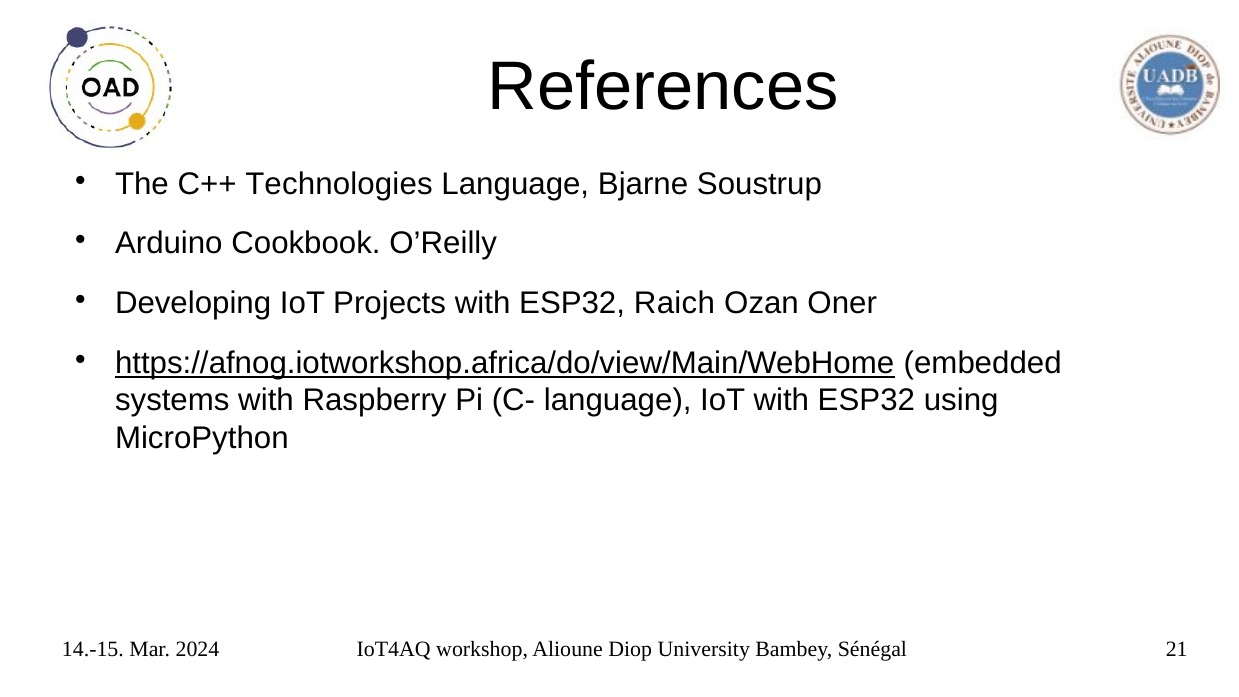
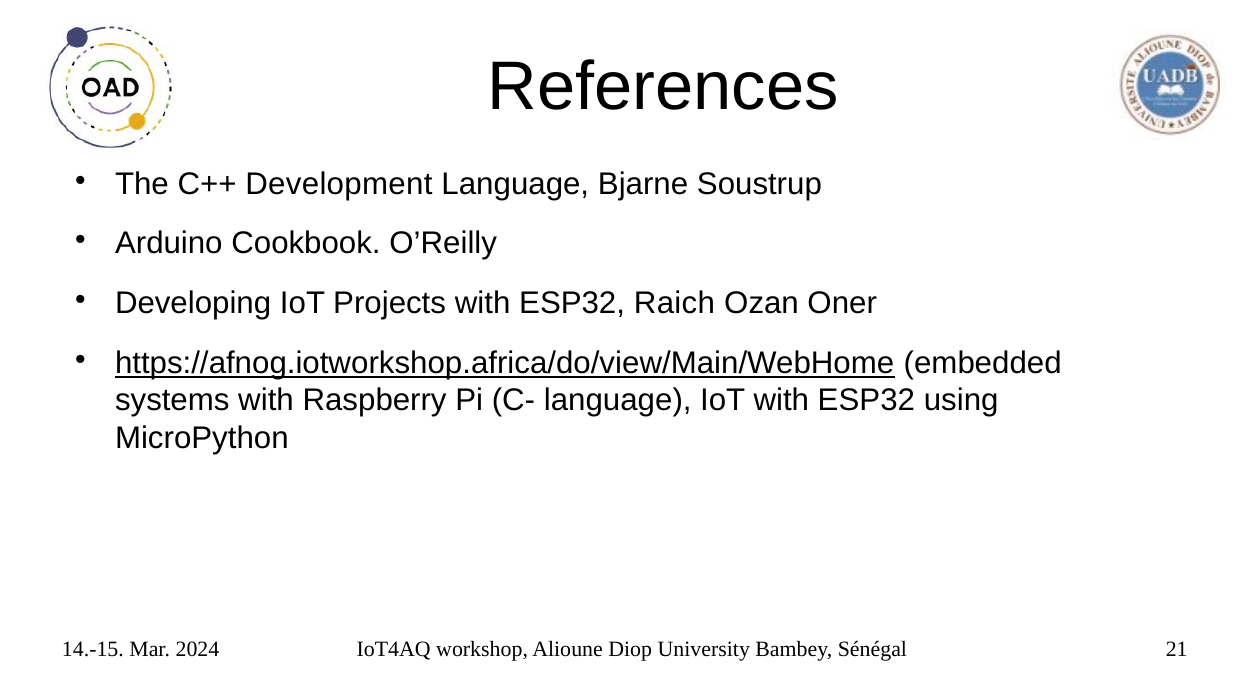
Technologies: Technologies -> Development (339, 184)
